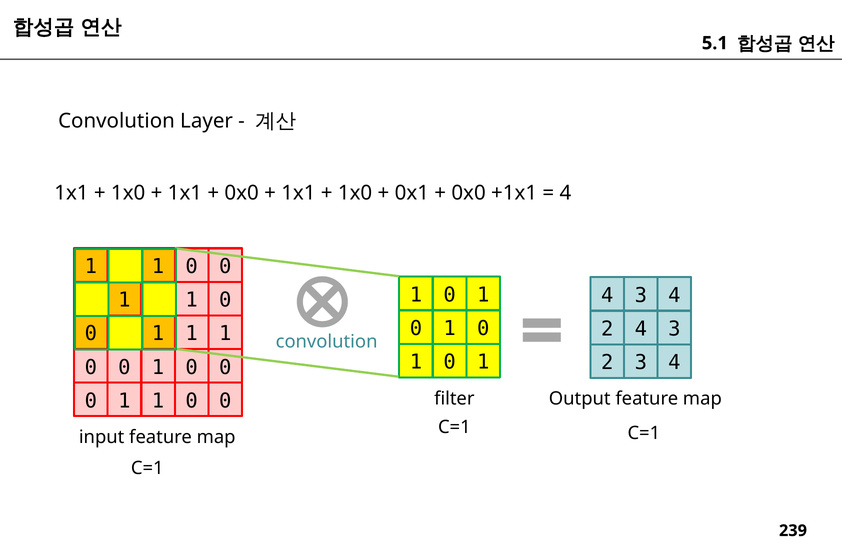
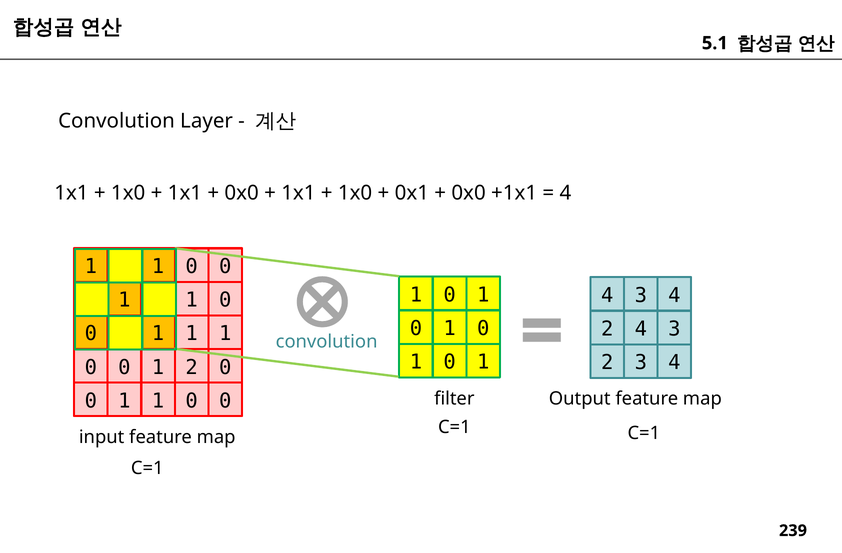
0 0 1 0: 0 -> 2 (192, 367)
